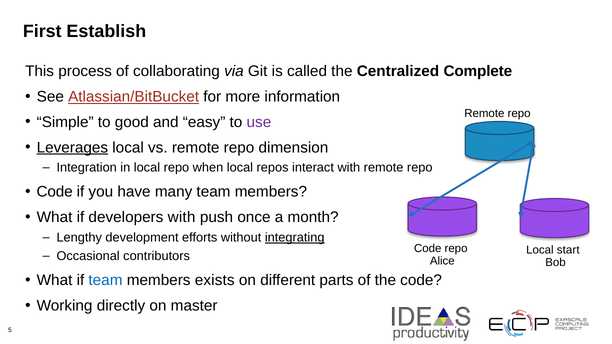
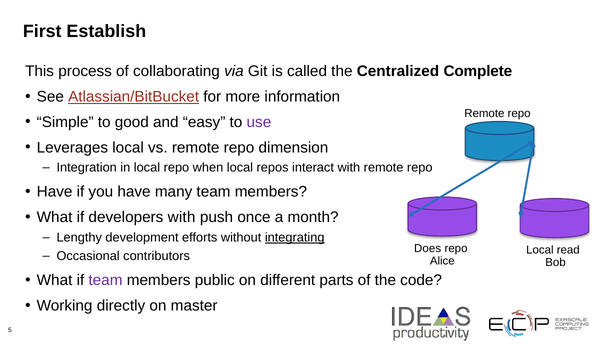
Leverages underline: present -> none (72, 148)
Code: Code -> Have (55, 192)
Code: Code -> Does (428, 249)
start: start -> read (568, 250)
team colour: blue -> purple (105, 281)
exists: exists -> public (215, 281)
